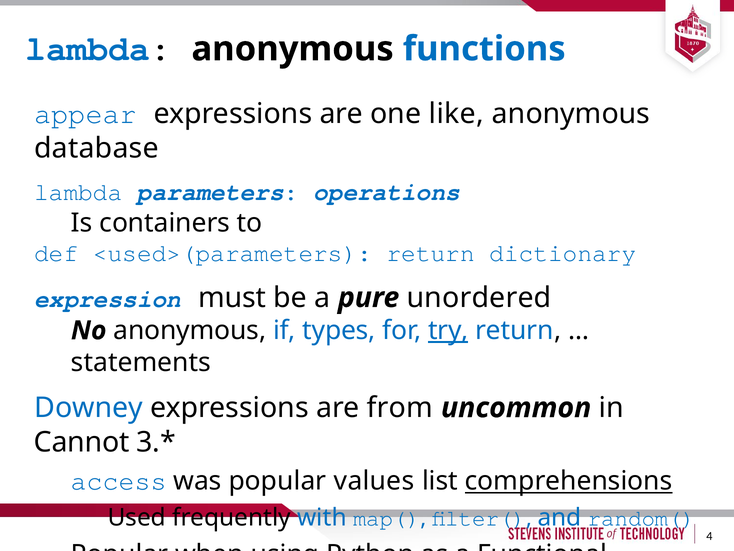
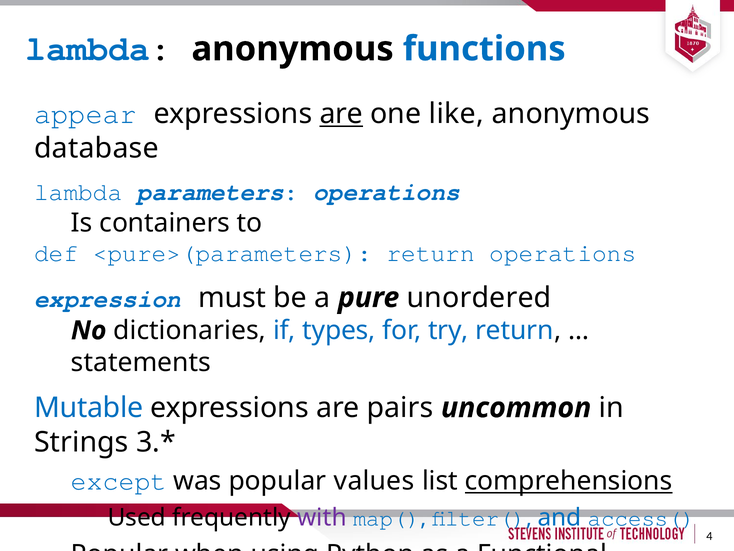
are underline: none -> present (341, 114)
<used>(parameters: <used>(parameters -> <pure>(parameters (232, 253)
return dictionary: dictionary -> operations (563, 253)
No anonymous: anonymous -> dictionaries (190, 330)
try underline: present -> none (448, 330)
Downey: Downey -> Mutable (89, 407)
from: from -> pairs (400, 407)
Cannot: Cannot -> Strings (81, 442)
access: access -> except (119, 481)
with colour: blue -> purple (322, 517)
random(: random( -> access( (642, 518)
